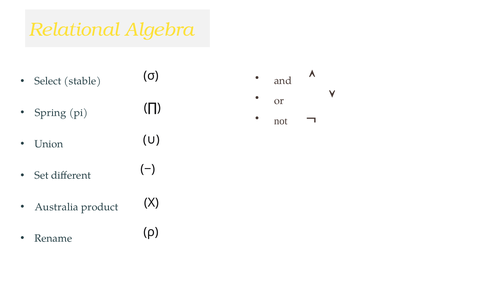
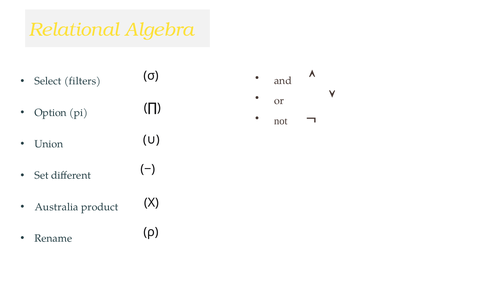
stable: stable -> filters (83, 81)
Spring: Spring -> Option (51, 113)
